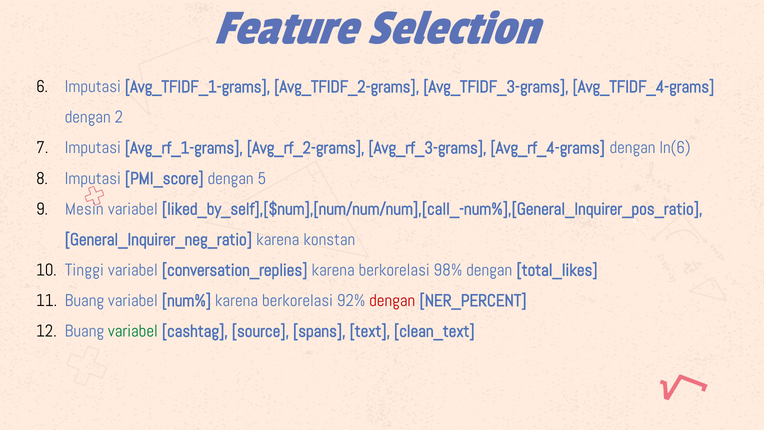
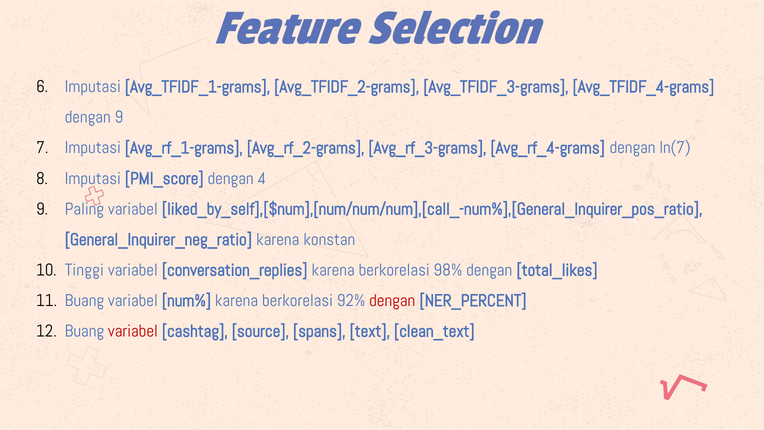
dengan 2: 2 -> 9 (119, 117)
ln(6: ln(6 -> ln(7 (675, 148)
5: 5 -> 4 (262, 178)
Mesin: Mesin -> Paling (84, 209)
variabel colour: green -> red (133, 331)
